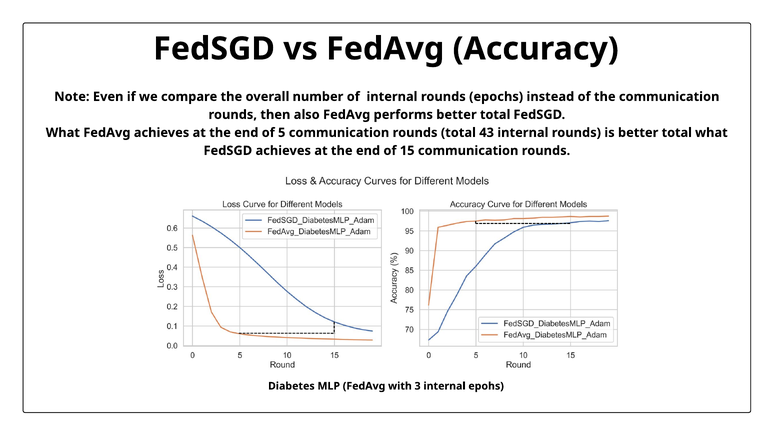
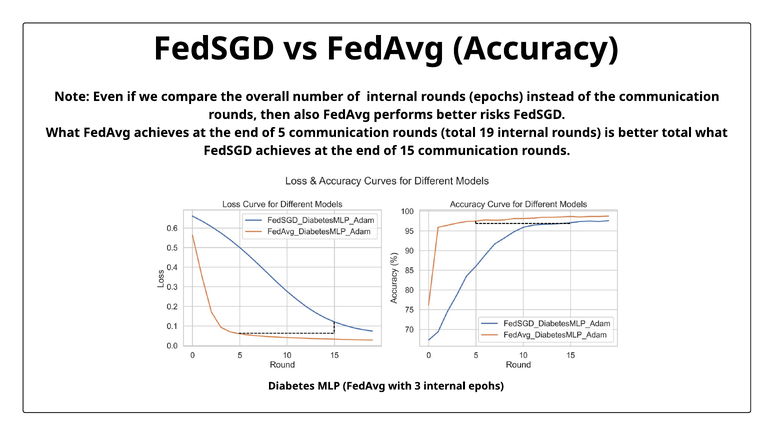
performs better total: total -> risks (495, 115)
43: 43 -> 19 (487, 133)
